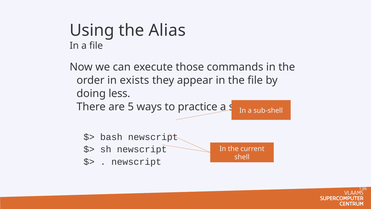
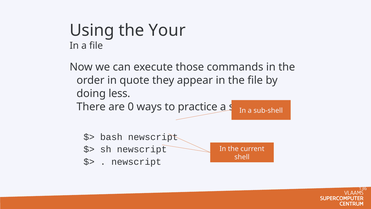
Alias: Alias -> Your (167, 30)
exists: exists -> quote (134, 80)
5: 5 -> 0 (131, 107)
